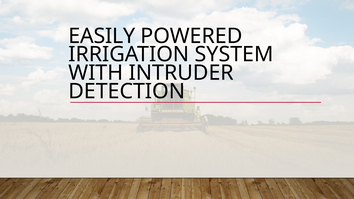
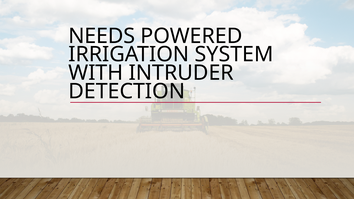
EASILY: EASILY -> NEEDS (102, 36)
